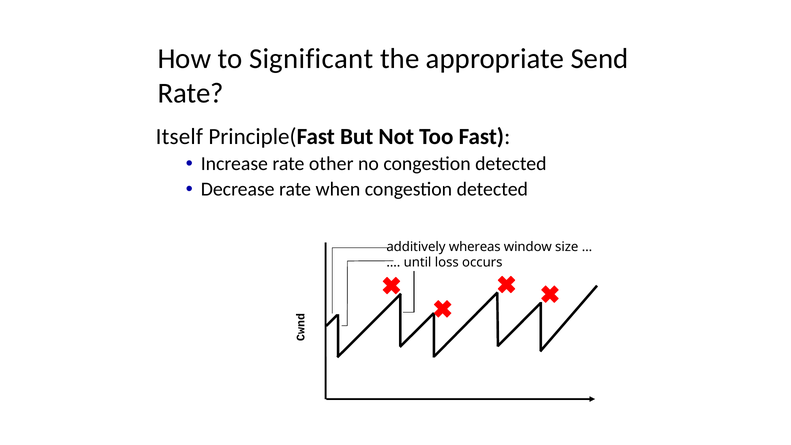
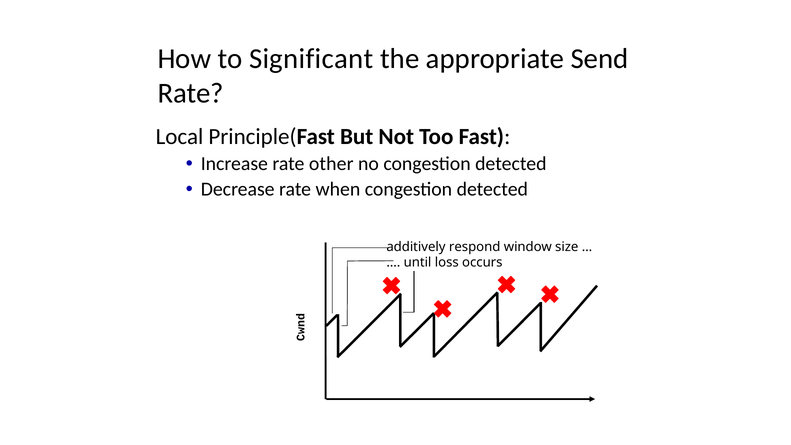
Itself: Itself -> Local (179, 137)
whereas: whereas -> respond (475, 247)
